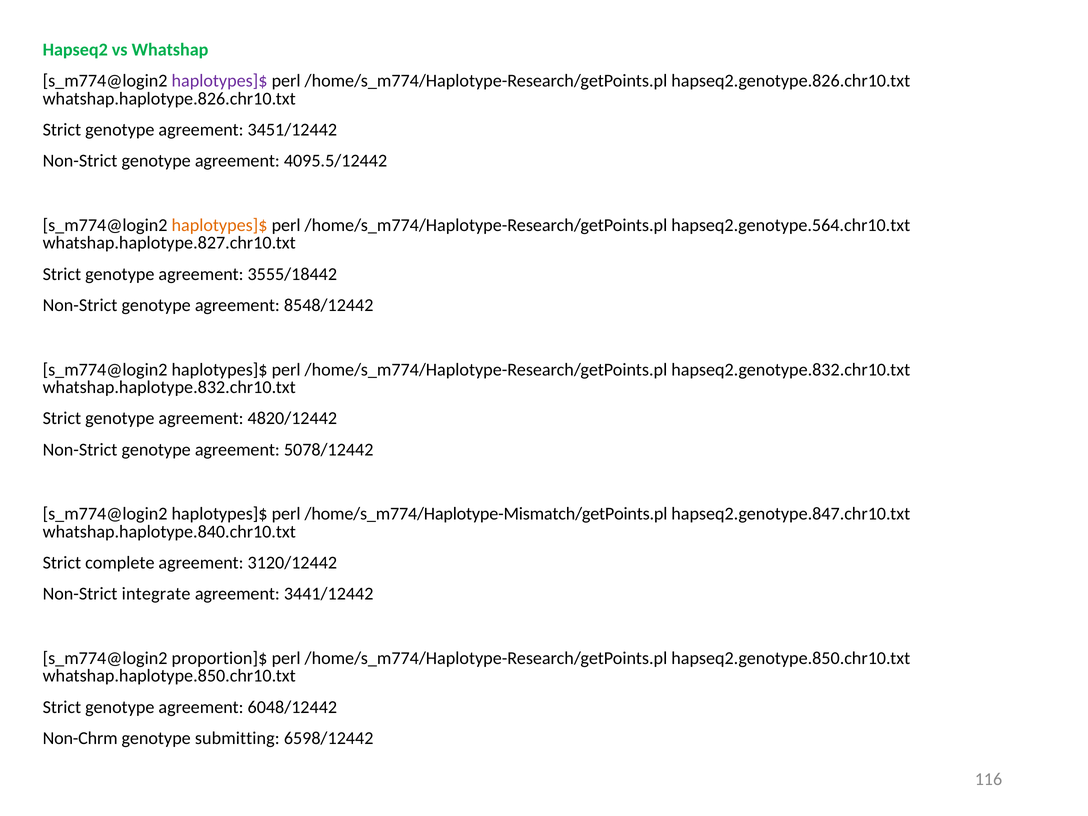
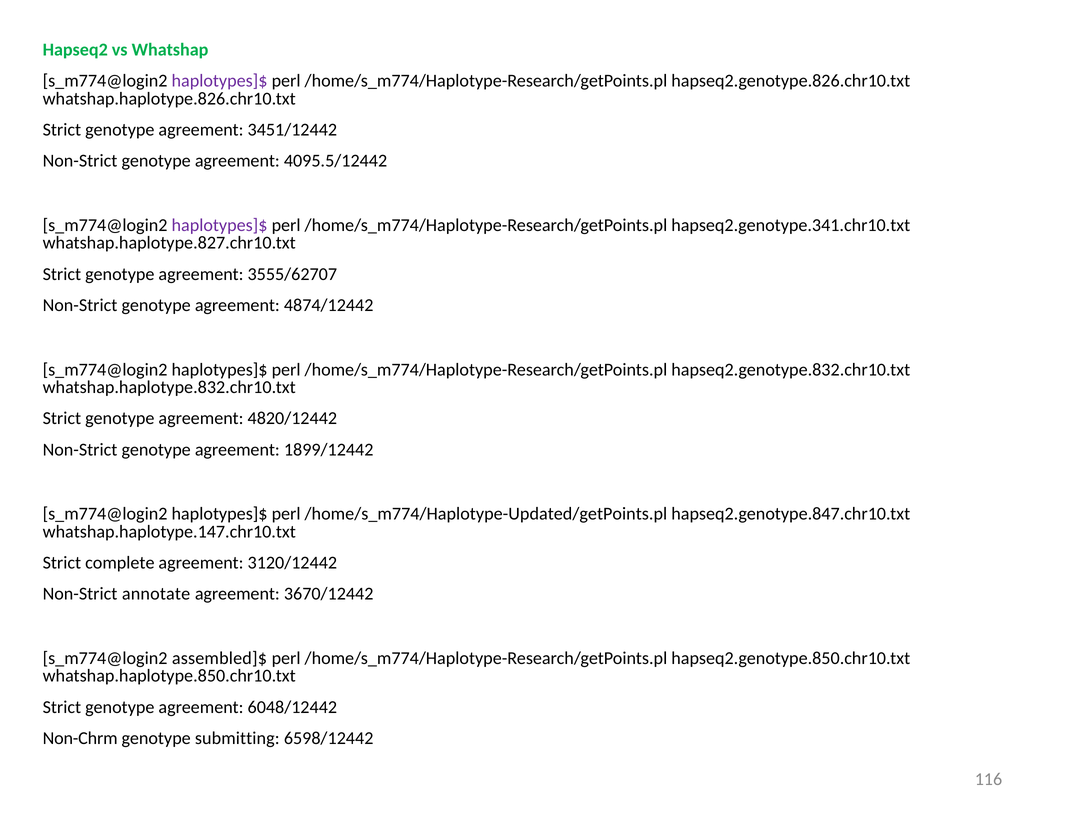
haplotypes]$ colour: orange -> purple (220, 225)
hapseq2.genotype.564.chr10.txt: hapseq2.genotype.564.chr10.txt -> hapseq2.genotype.341.chr10.txt (791, 225)
3555/18442: 3555/18442 -> 3555/62707 (292, 274)
8548/12442: 8548/12442 -> 4874/12442 (329, 305)
5078/12442: 5078/12442 -> 1899/12442 (329, 450)
/home/s_m774/Haplotype-Mismatch/getPoints.pl: /home/s_m774/Haplotype-Mismatch/getPoints.pl -> /home/s_m774/Haplotype-Updated/getPoints.pl (486, 514)
whatshap.haplotype.840.chr10.txt: whatshap.haplotype.840.chr10.txt -> whatshap.haplotype.147.chr10.txt (169, 532)
integrate: integrate -> annotate (156, 594)
3441/12442: 3441/12442 -> 3670/12442 (329, 594)
proportion]$: proportion]$ -> assembled]$ (219, 658)
